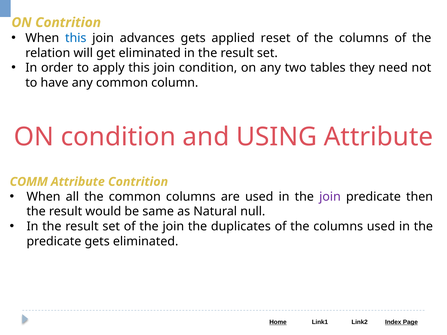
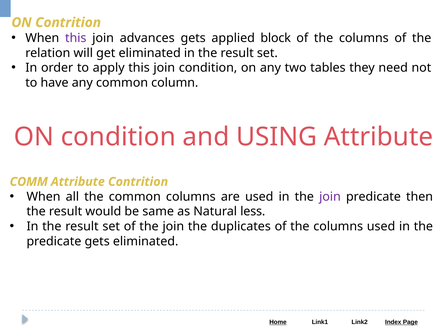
this colour: blue -> purple (76, 38)
reset: reset -> block (276, 38)
null: null -> less (253, 212)
